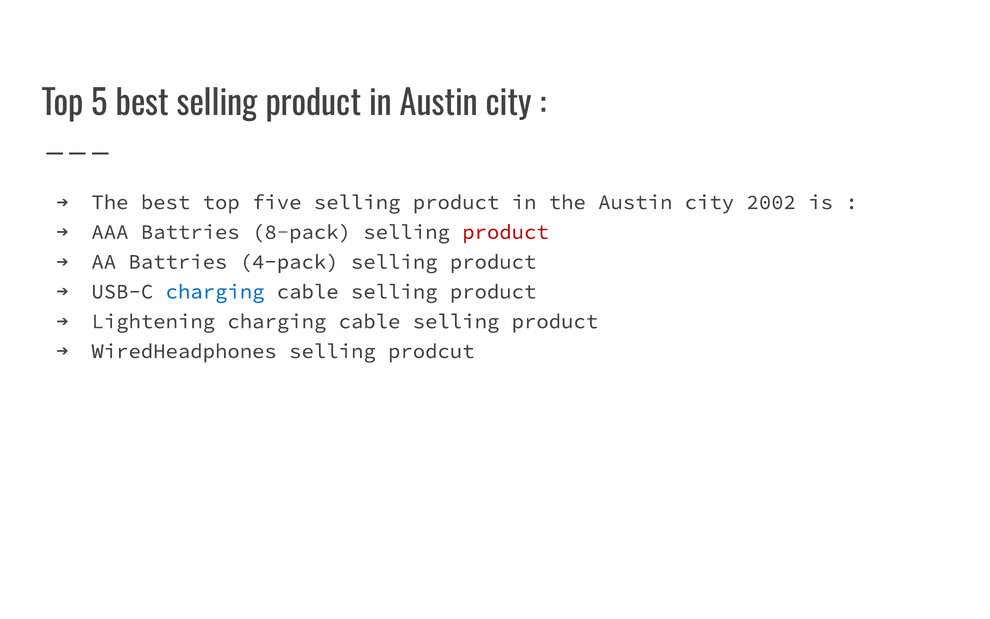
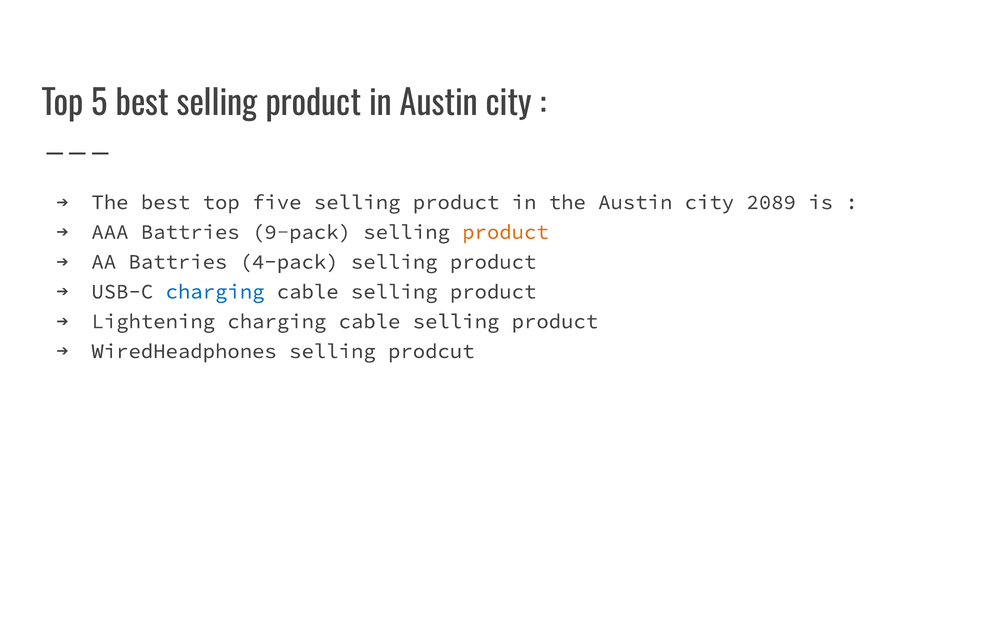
2002: 2002 -> 2089 (771, 202)
8-pack: 8-pack -> 9-pack (302, 232)
product colour: red -> orange (505, 232)
